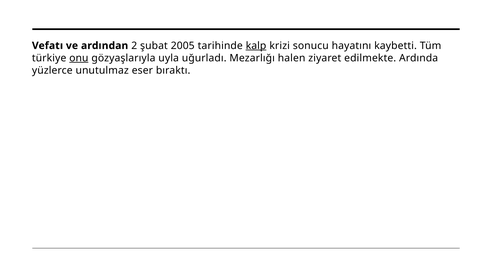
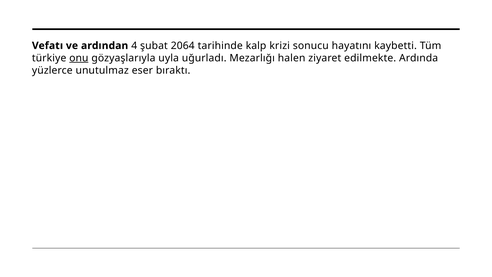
2: 2 -> 4 (134, 46)
2005: 2005 -> 2064 (183, 46)
kalp underline: present -> none (256, 46)
